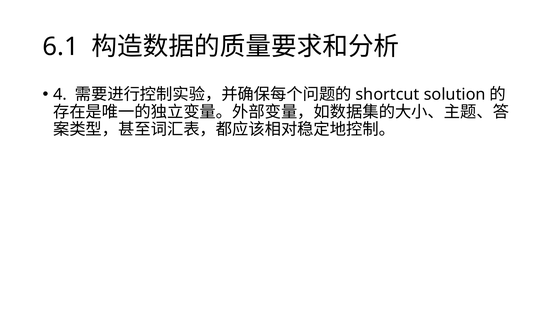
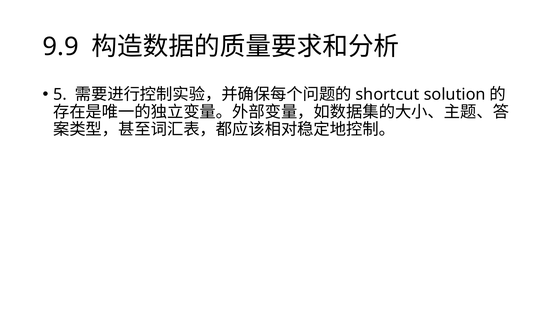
6.1: 6.1 -> 9.9 (61, 47)
4: 4 -> 5 (60, 95)
